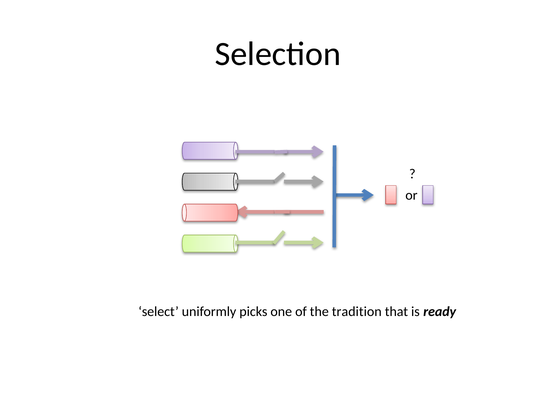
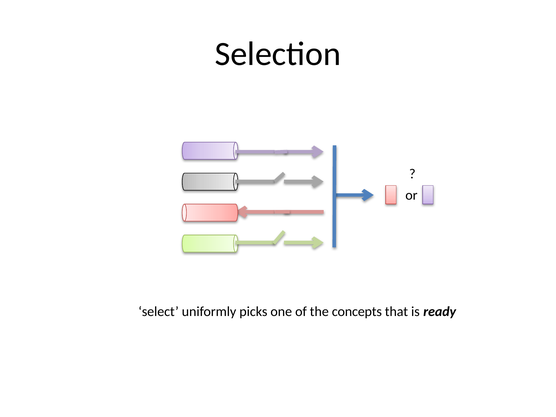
tradition: tradition -> concepts (357, 312)
